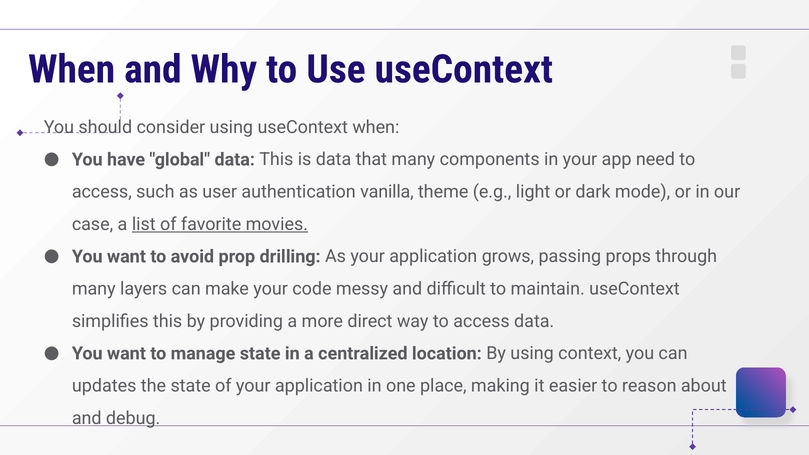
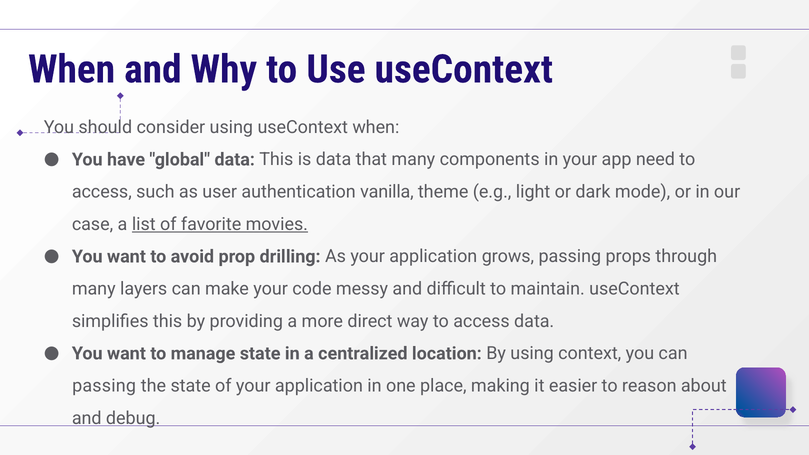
updates: updates -> passing (104, 386)
